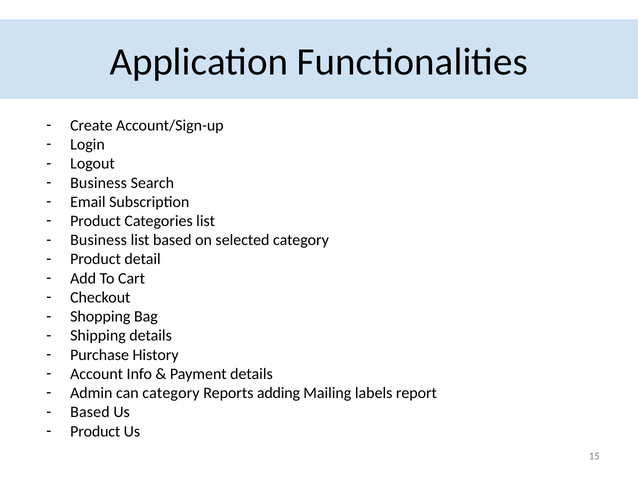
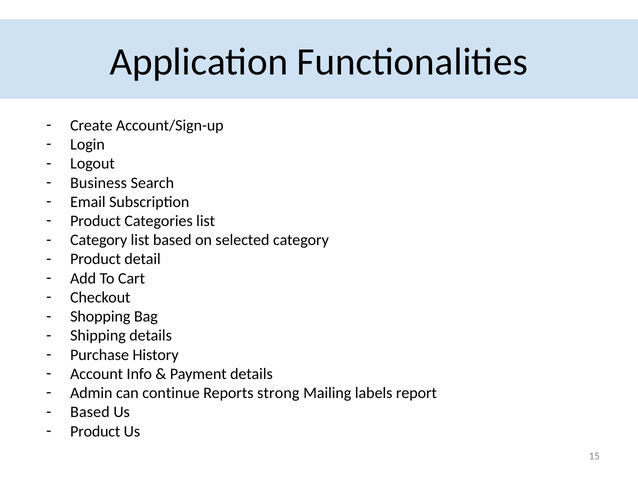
Business: Business -> Category (99, 240)
can category: category -> continue (171, 393)
adding: adding -> strong (278, 393)
